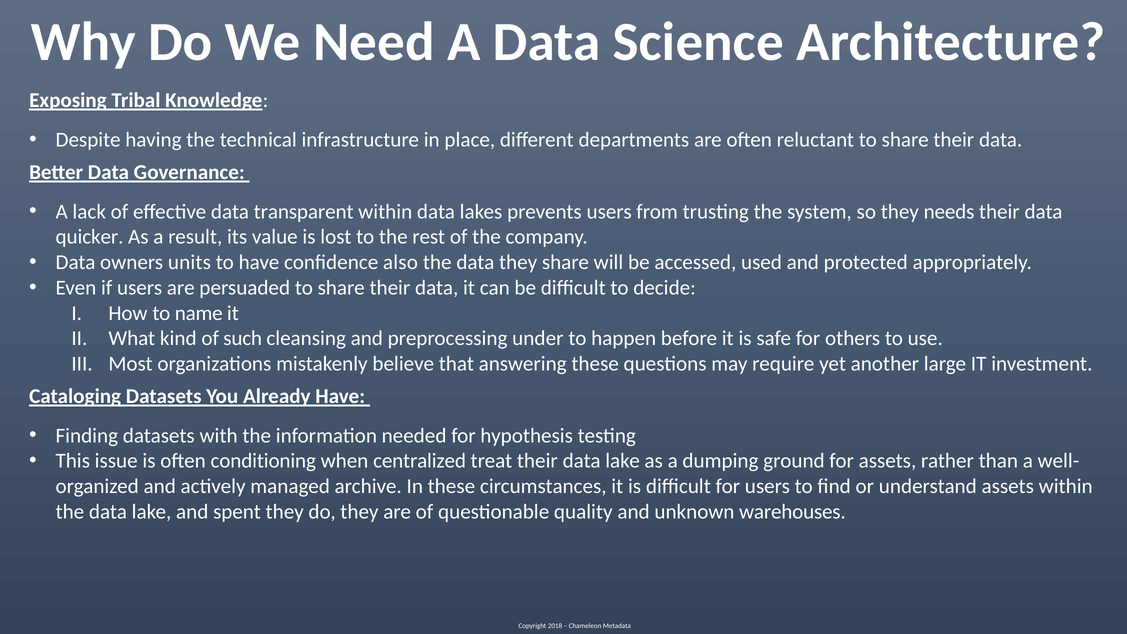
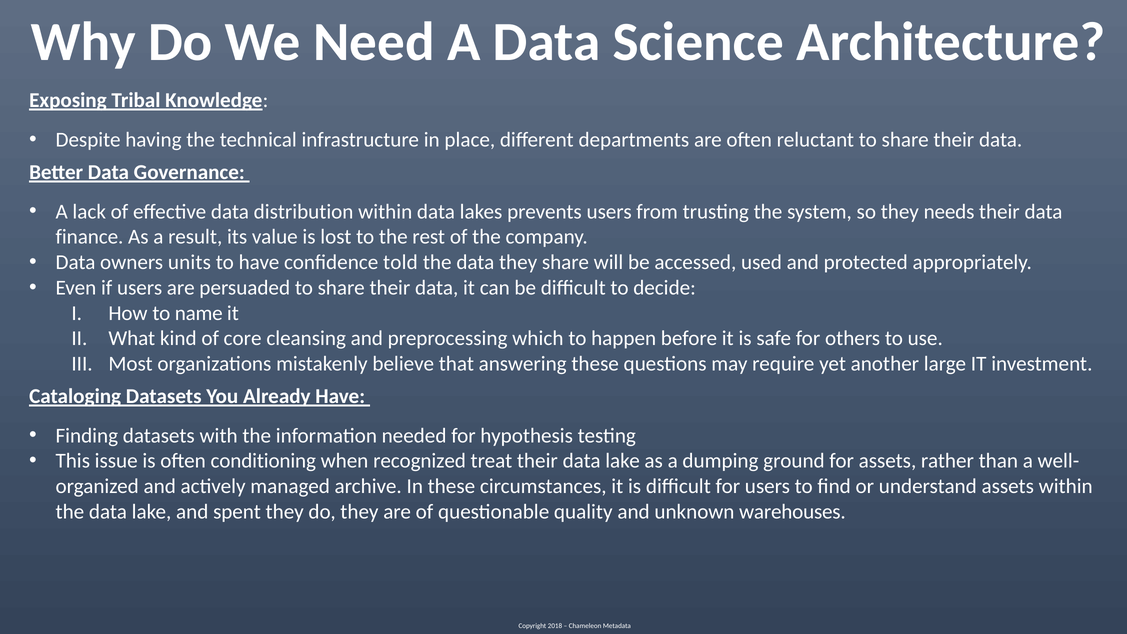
transparent: transparent -> distribution (304, 212)
quicker: quicker -> finance (90, 237)
also: also -> told (400, 262)
such: such -> core (243, 338)
under: under -> which (538, 338)
centralized: centralized -> recognized (420, 461)
